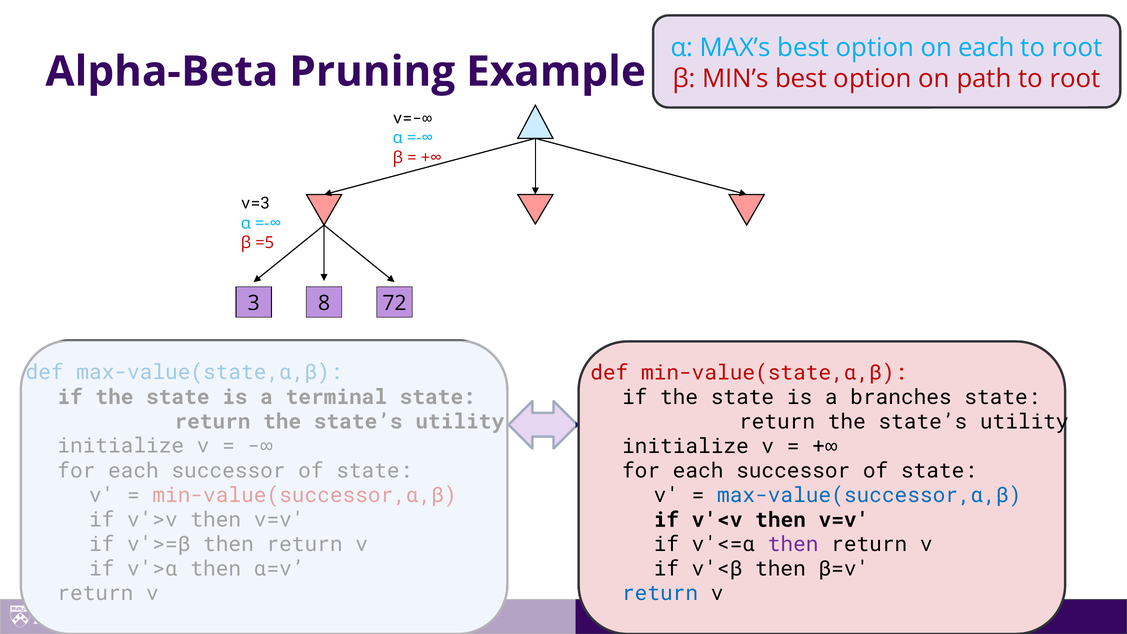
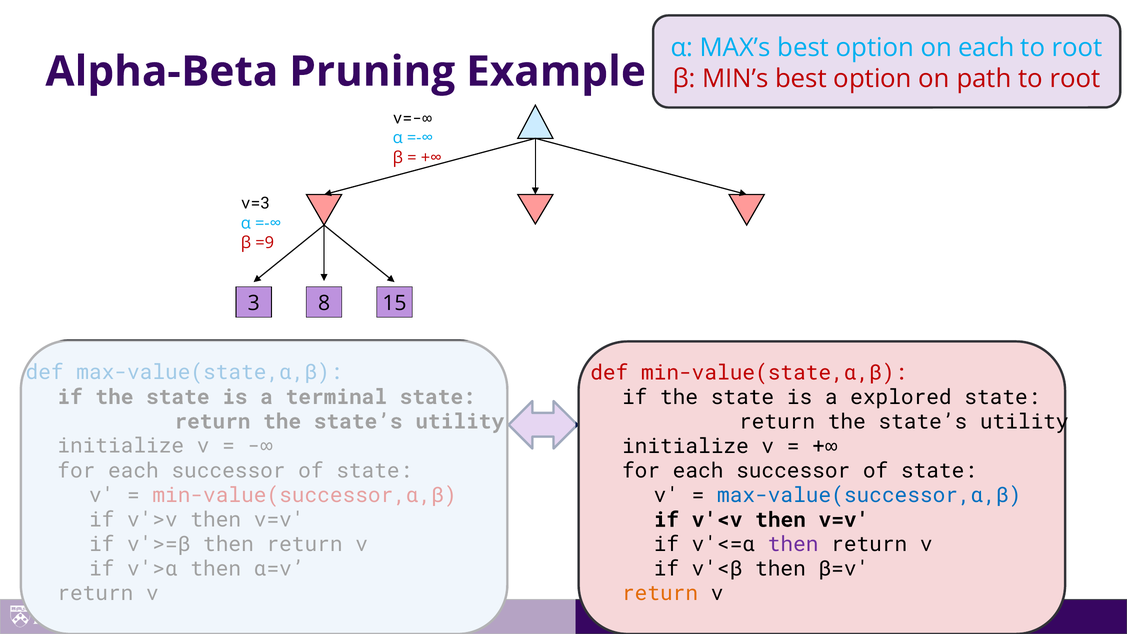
=5: =5 -> =9 (265, 243)
72: 72 -> 15 (395, 303)
branches: branches -> explored (901, 397)
return colour: blue -> orange (660, 593)
